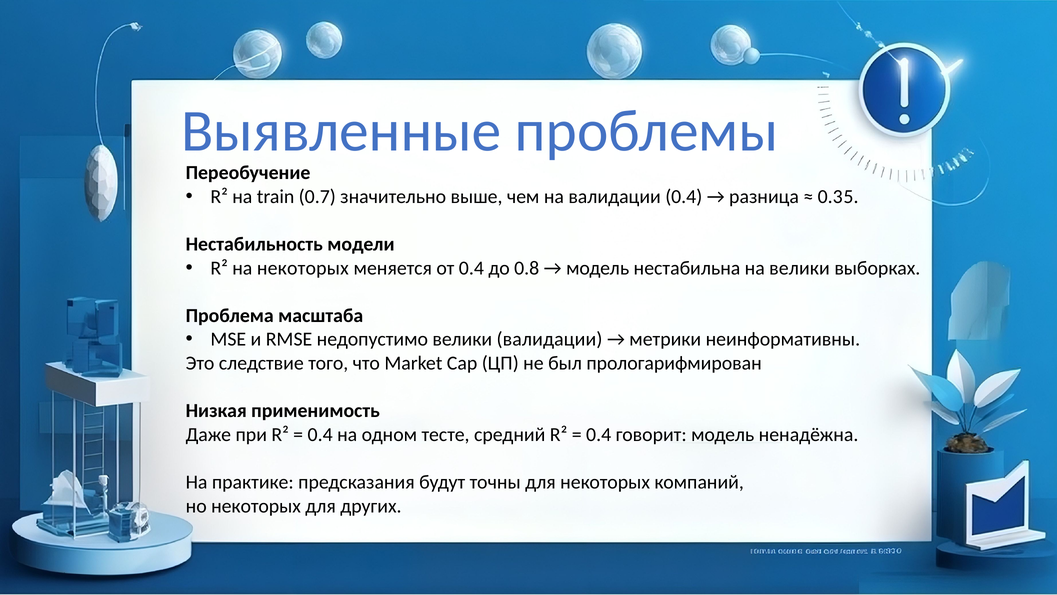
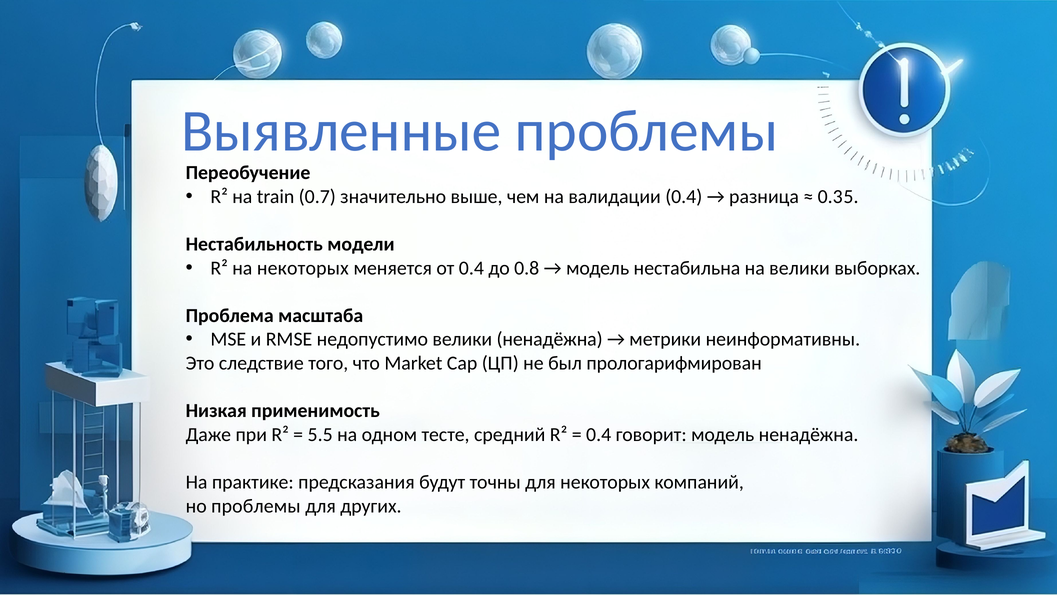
велики валидации: валидации -> ненадёжна (550, 339)
0.4: 0.4 -> 5.5 (320, 434)
но некоторых: некоторых -> проблемы (256, 506)
